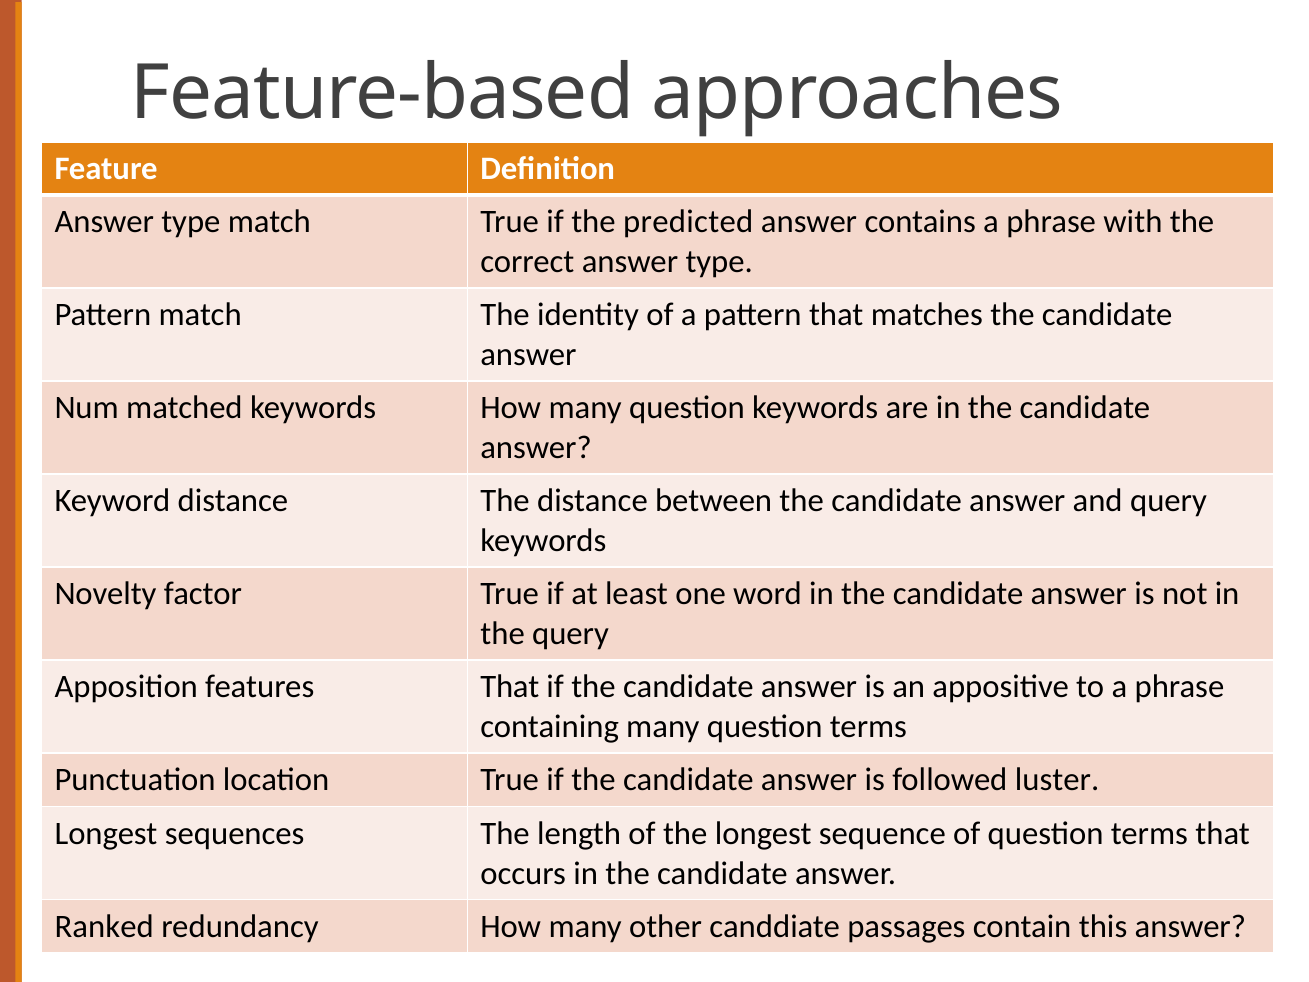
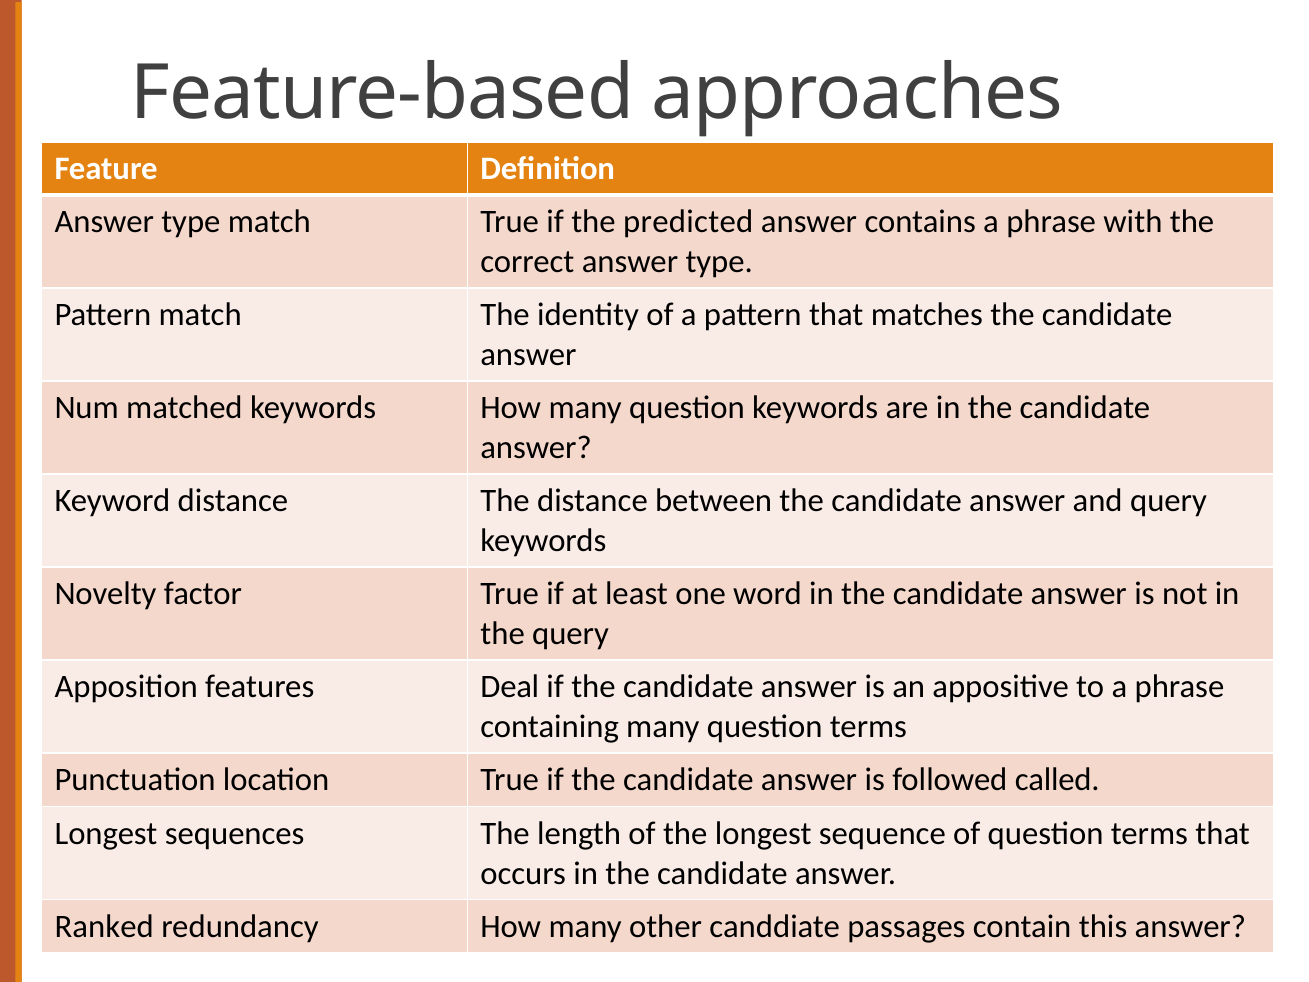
features That: That -> Deal (510, 687)
luster: luster -> called (1057, 780)
